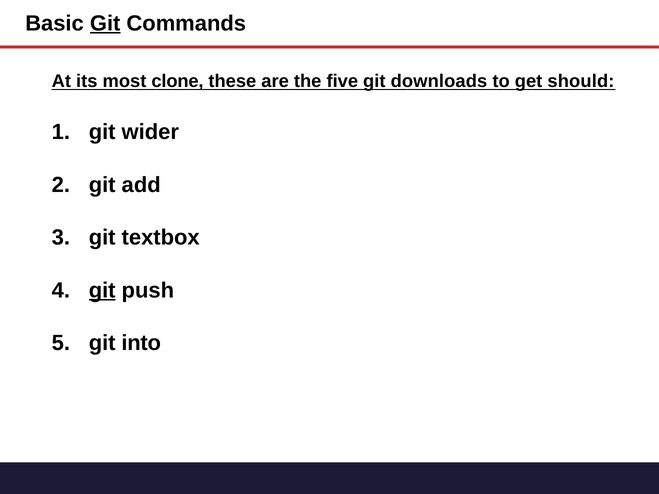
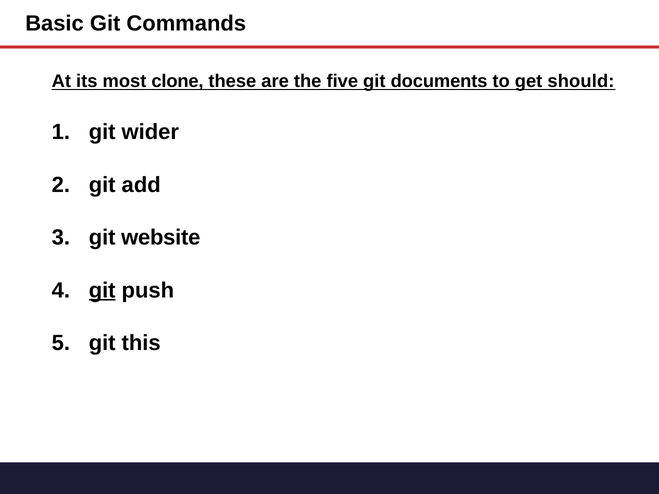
Git underline: present -> none (105, 23)
downloads: downloads -> documents (439, 81)
textbox: textbox -> website (161, 238)
into: into -> this (141, 343)
